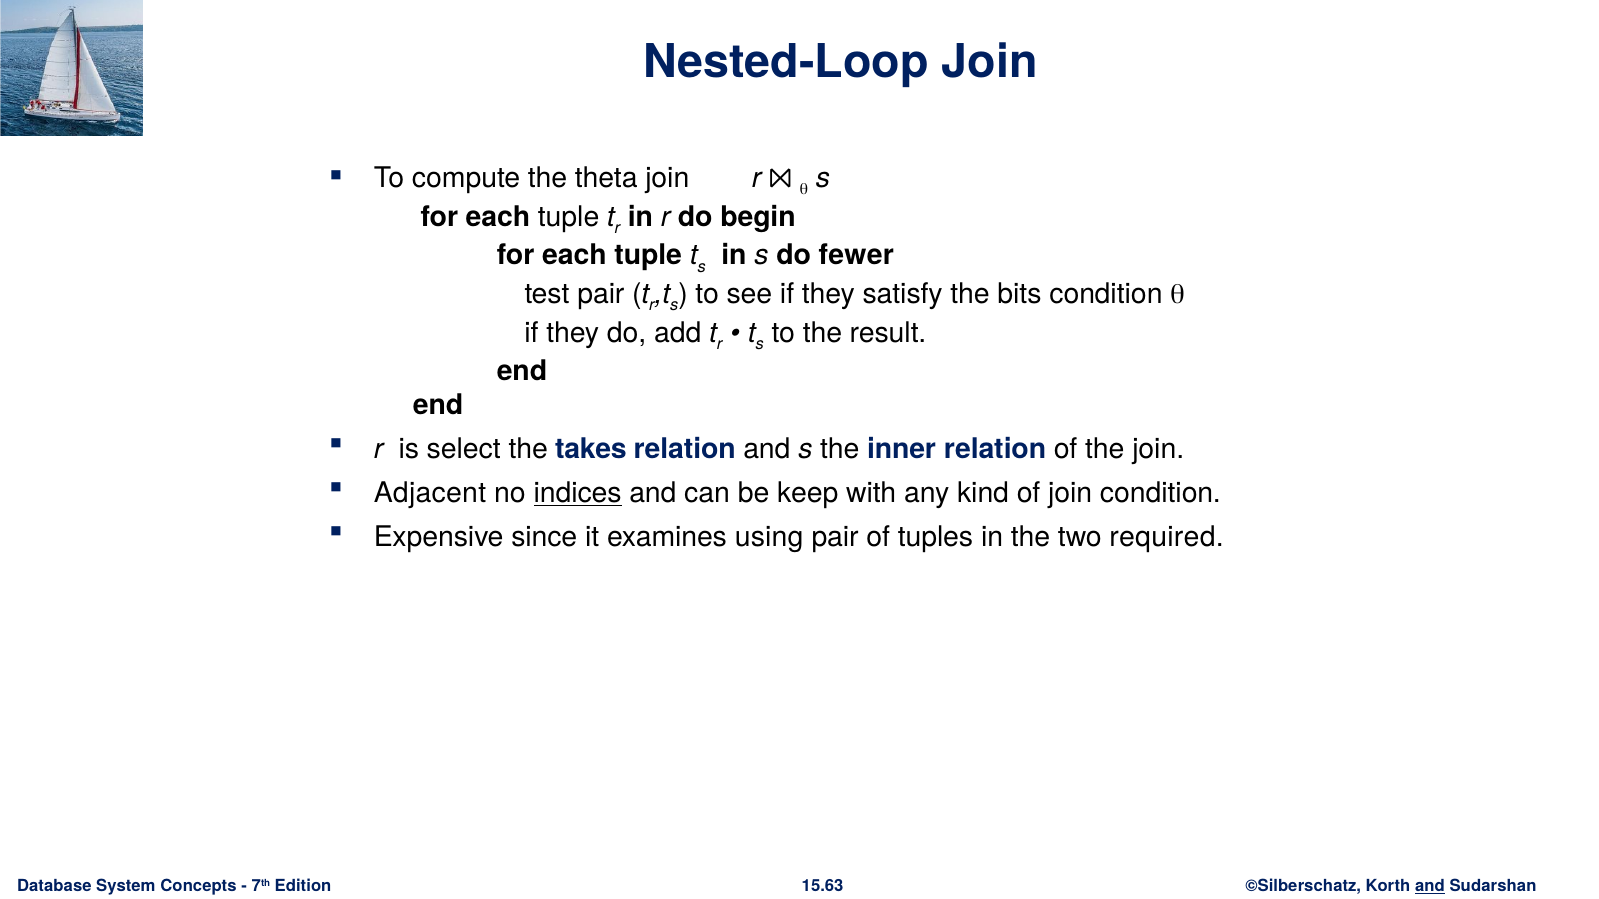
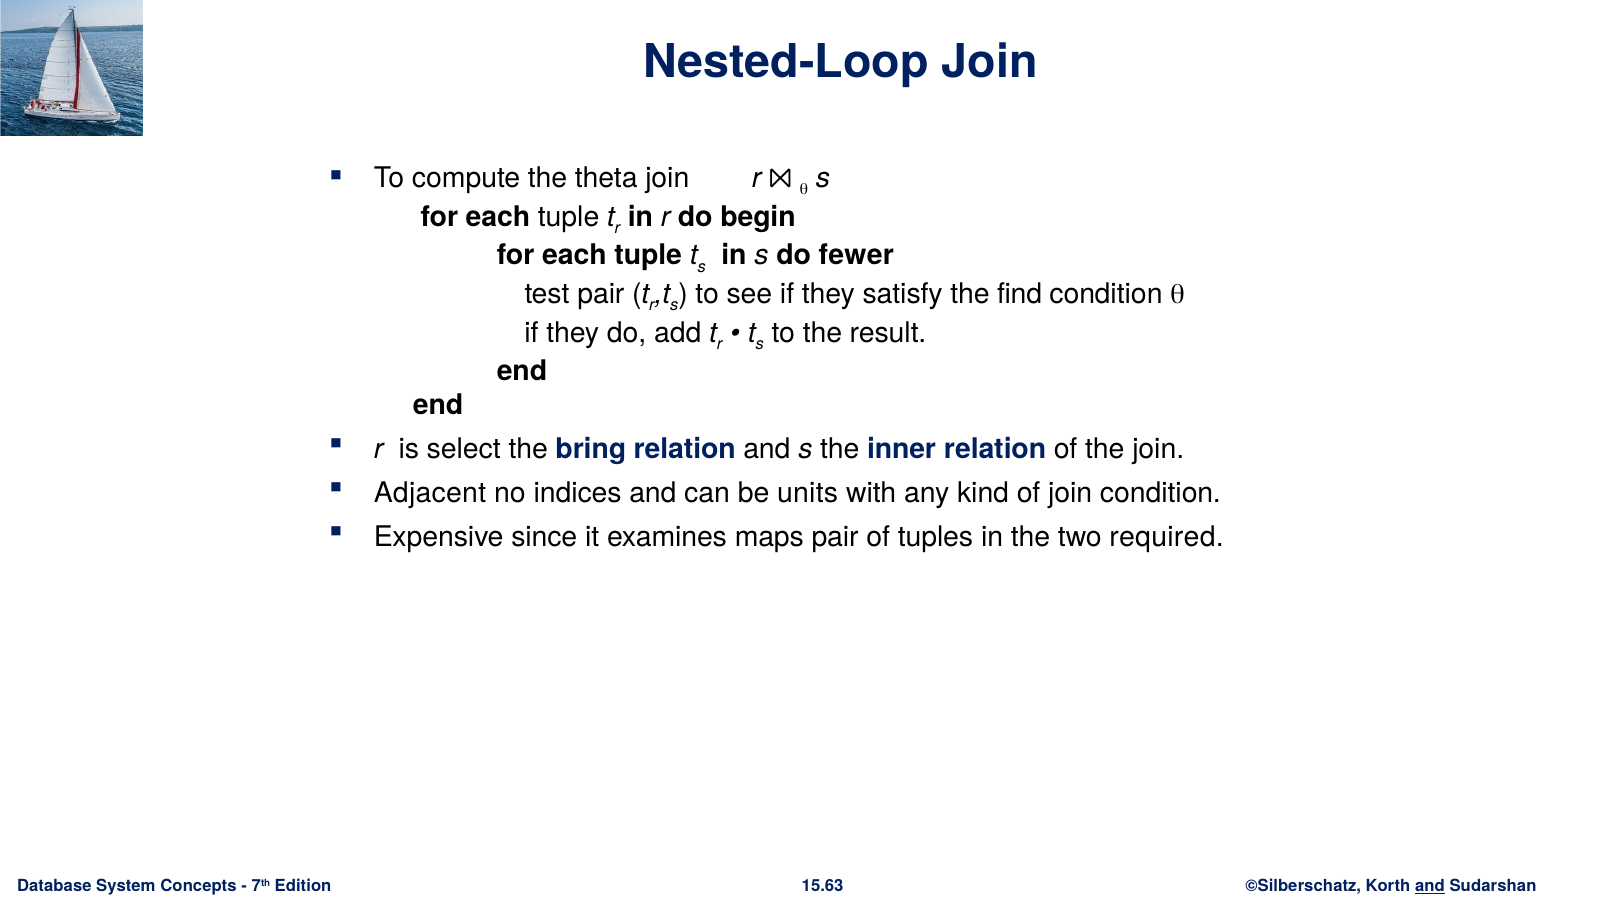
bits: bits -> find (1020, 294)
takes: takes -> bring (591, 450)
indices underline: present -> none (578, 493)
keep: keep -> units (808, 493)
using: using -> maps (769, 537)
